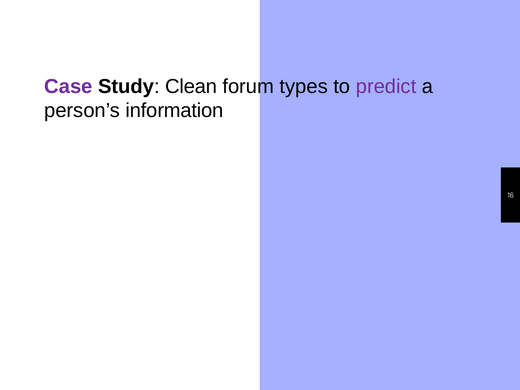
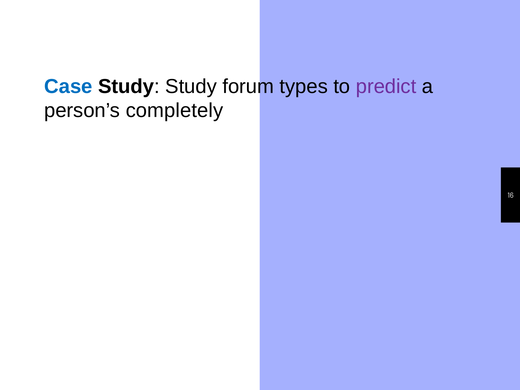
Case colour: purple -> blue (68, 86)
Study Clean: Clean -> Study (191, 86)
information: information -> completely (174, 111)
